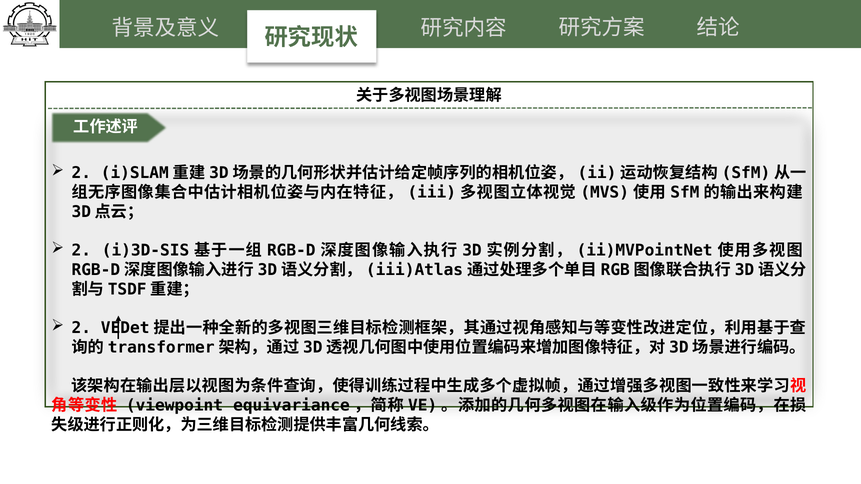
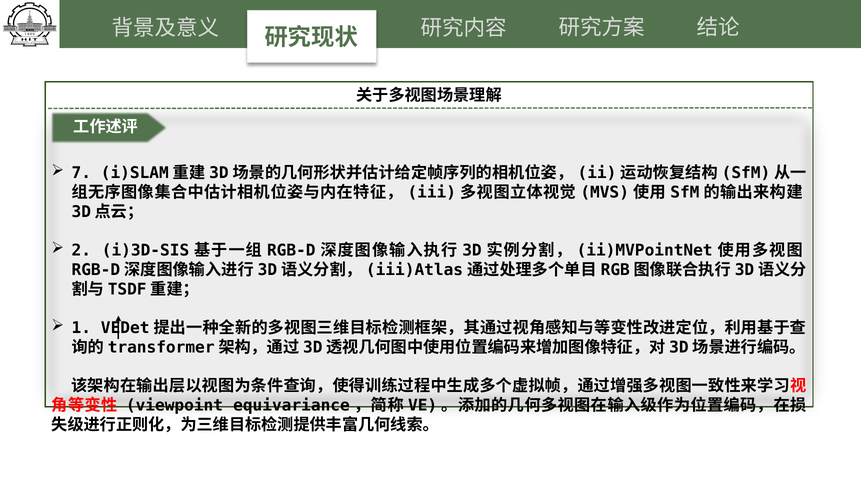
2: 2 -> 7 (81, 173)
2: 2 -> 1 (81, 328)
